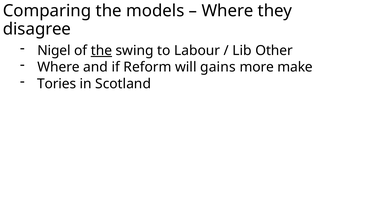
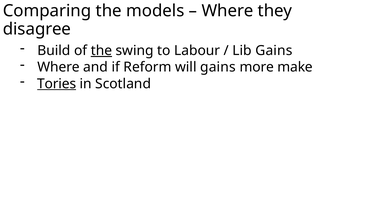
Nigel: Nigel -> Build (54, 51)
Lib Other: Other -> Gains (274, 51)
Tories underline: none -> present (57, 84)
